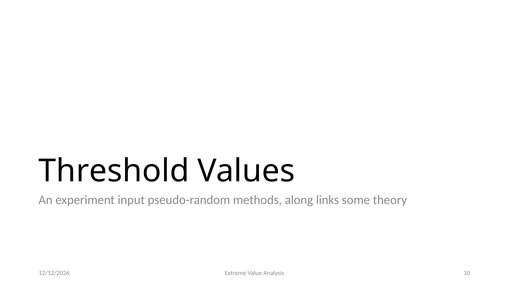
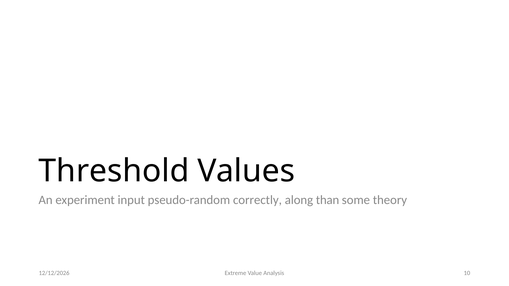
methods: methods -> correctly (257, 200)
links: links -> than (328, 200)
